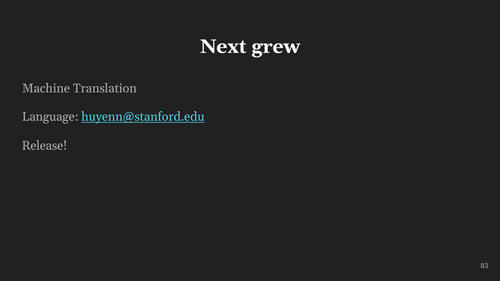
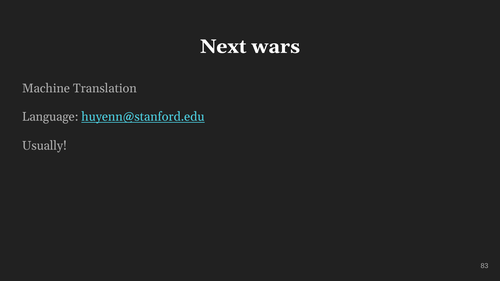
grew: grew -> wars (276, 47)
Release: Release -> Usually (45, 146)
